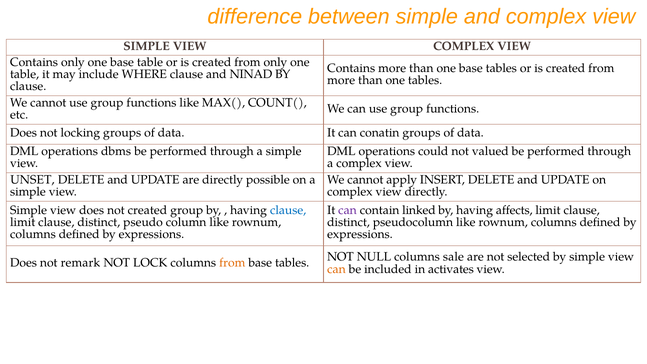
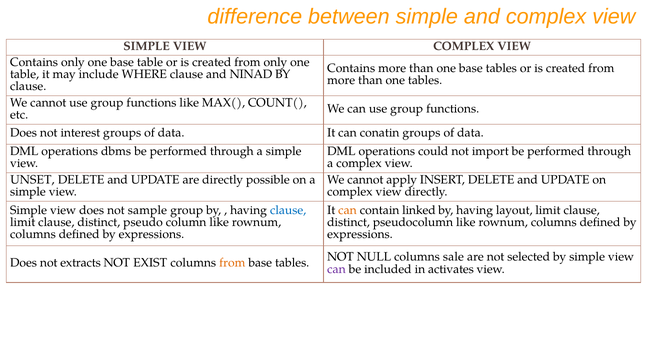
locking: locking -> interest (80, 133)
valued: valued -> import (490, 151)
not created: created -> sample (147, 210)
can colour: purple -> orange (347, 210)
affects: affects -> layout (514, 210)
remark: remark -> extracts (81, 263)
LOCK: LOCK -> EXIST (150, 263)
can colour: orange -> purple (336, 269)
